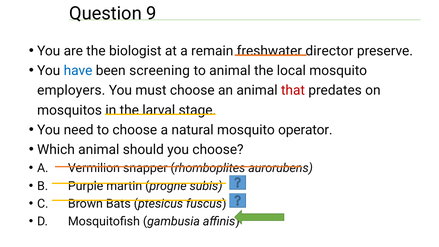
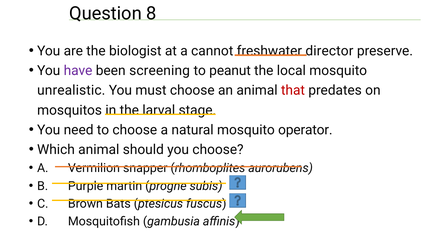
9: 9 -> 8 (151, 14)
remain: remain -> cannot (212, 51)
have colour: blue -> purple (78, 71)
to animal: animal -> peanut (230, 71)
employers: employers -> unrealistic (71, 90)
